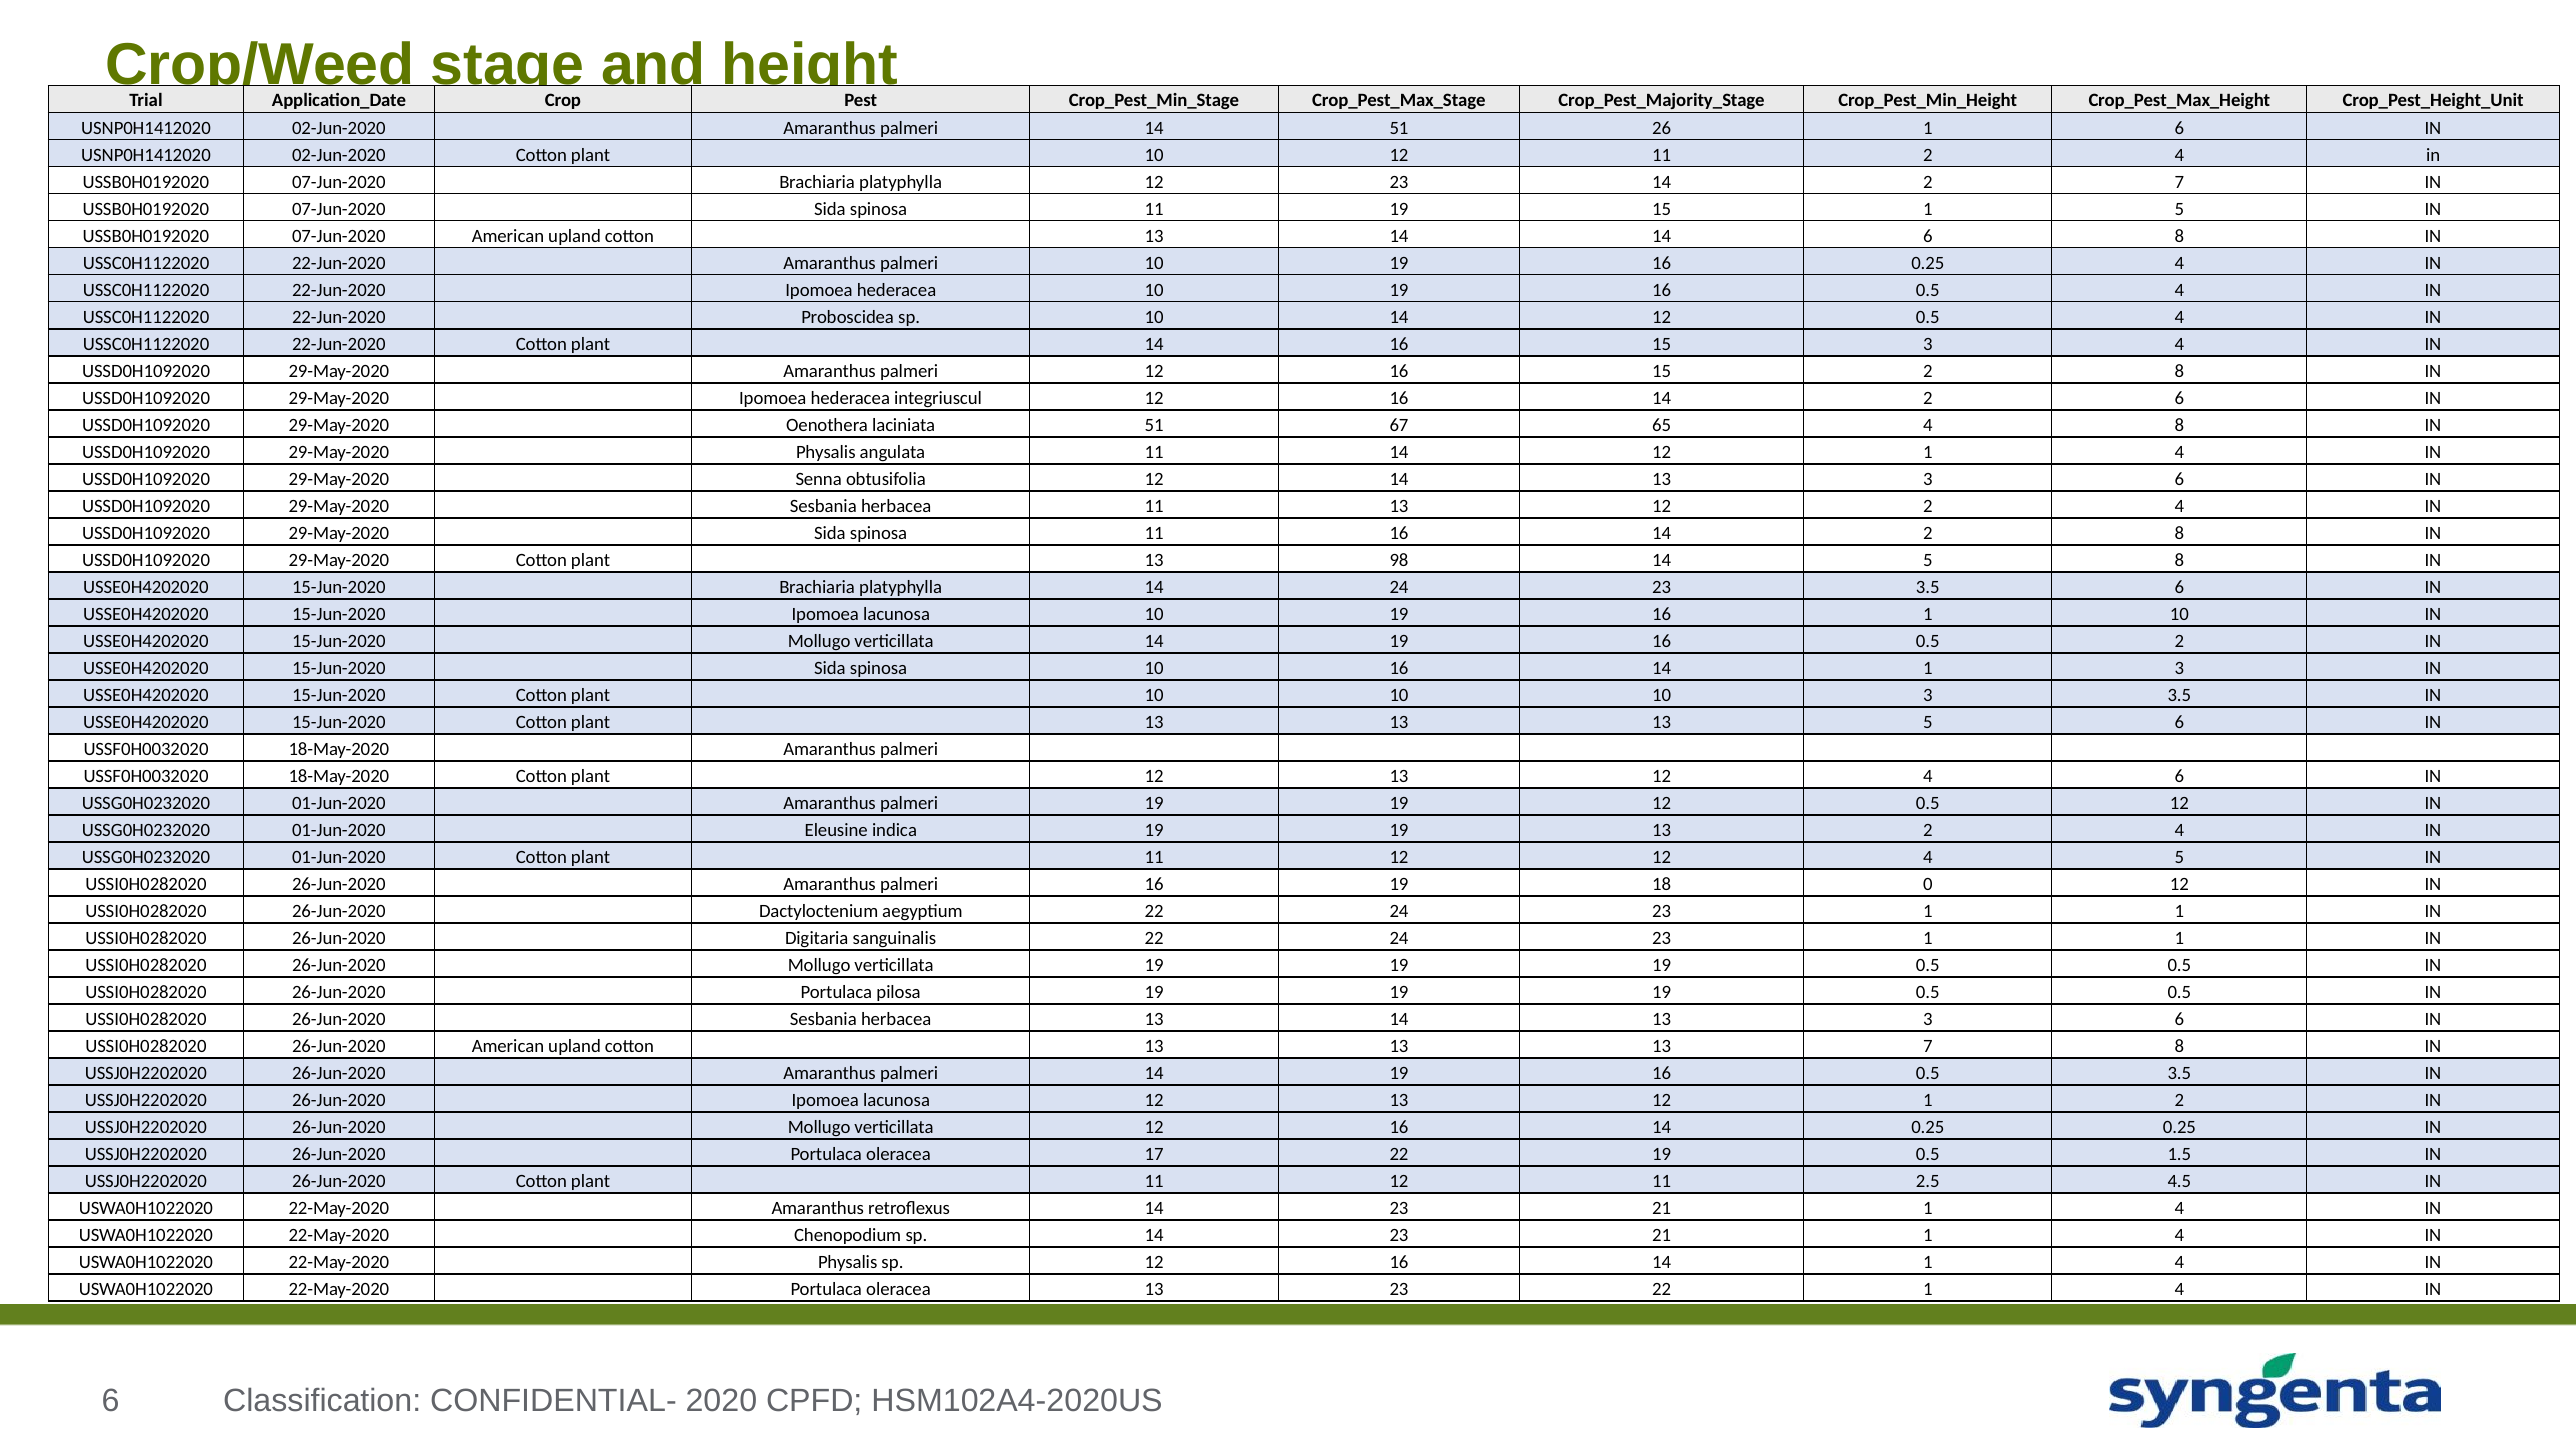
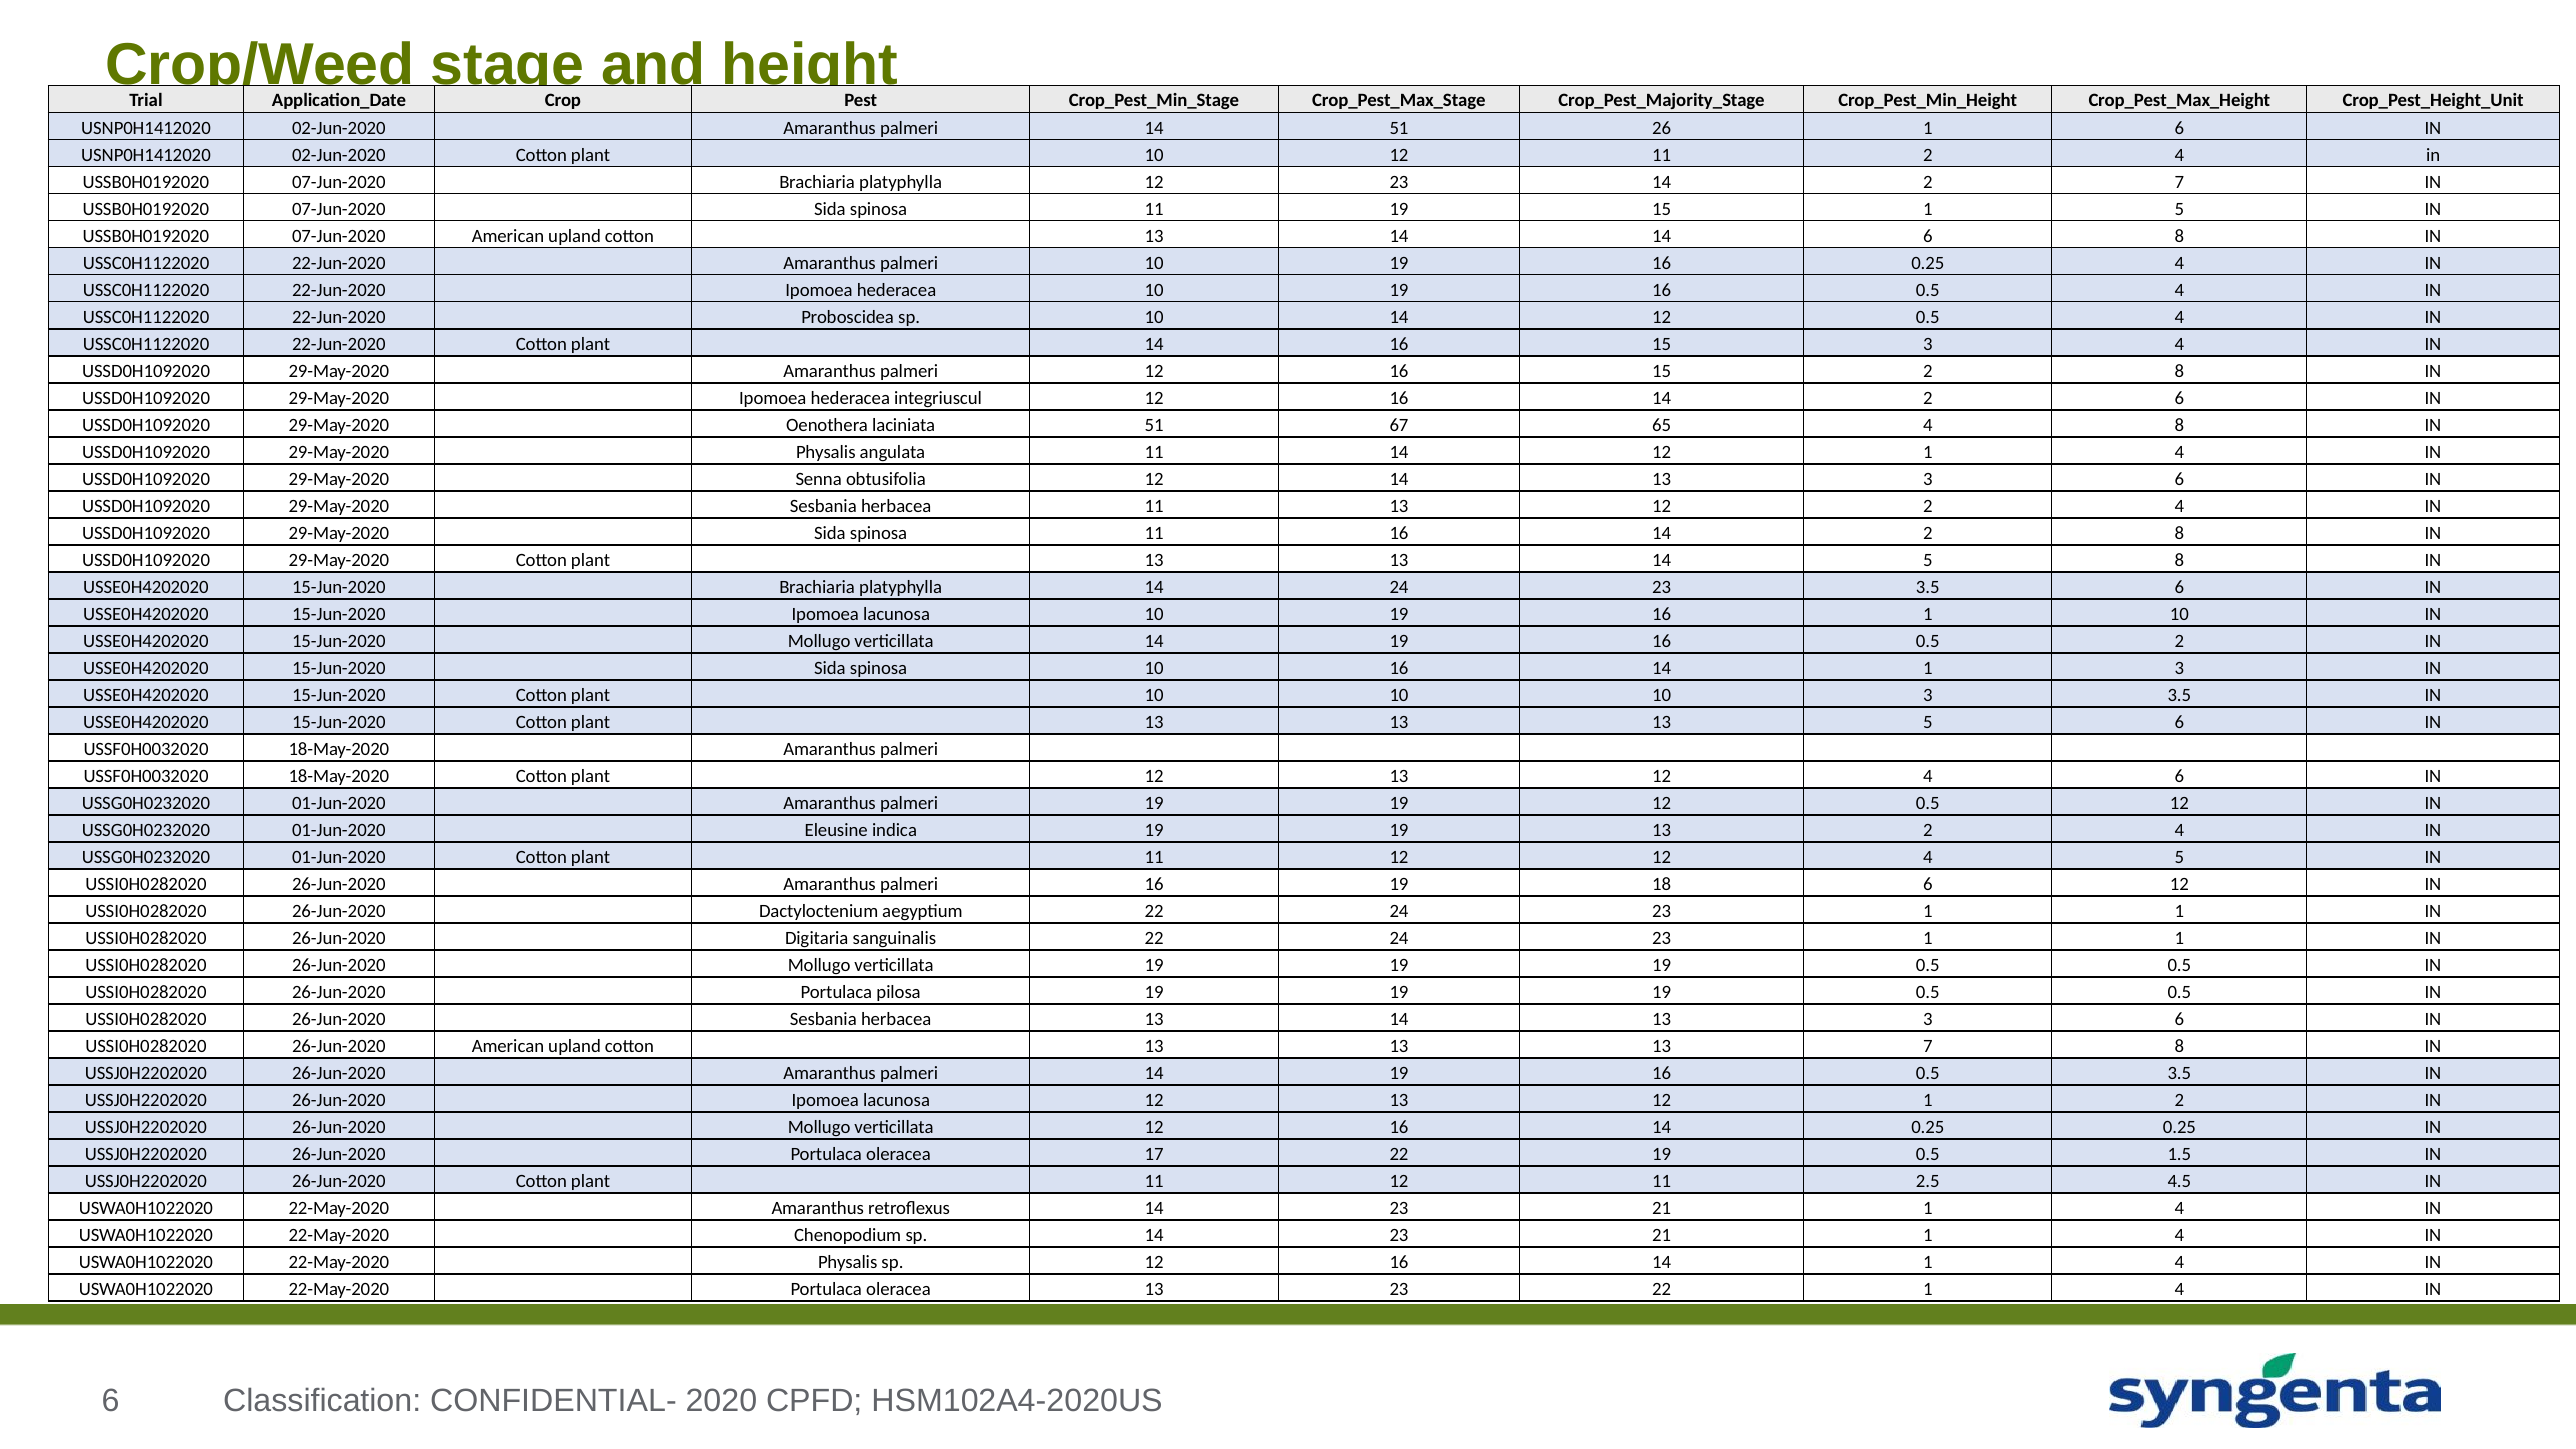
98: 98 -> 13 (1399, 561)
18 0: 0 -> 6 (1928, 885)
